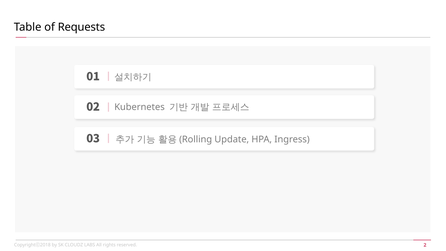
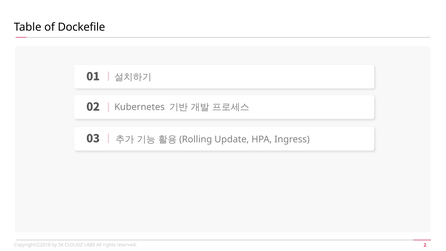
Requests: Requests -> Dockefile (81, 27)
